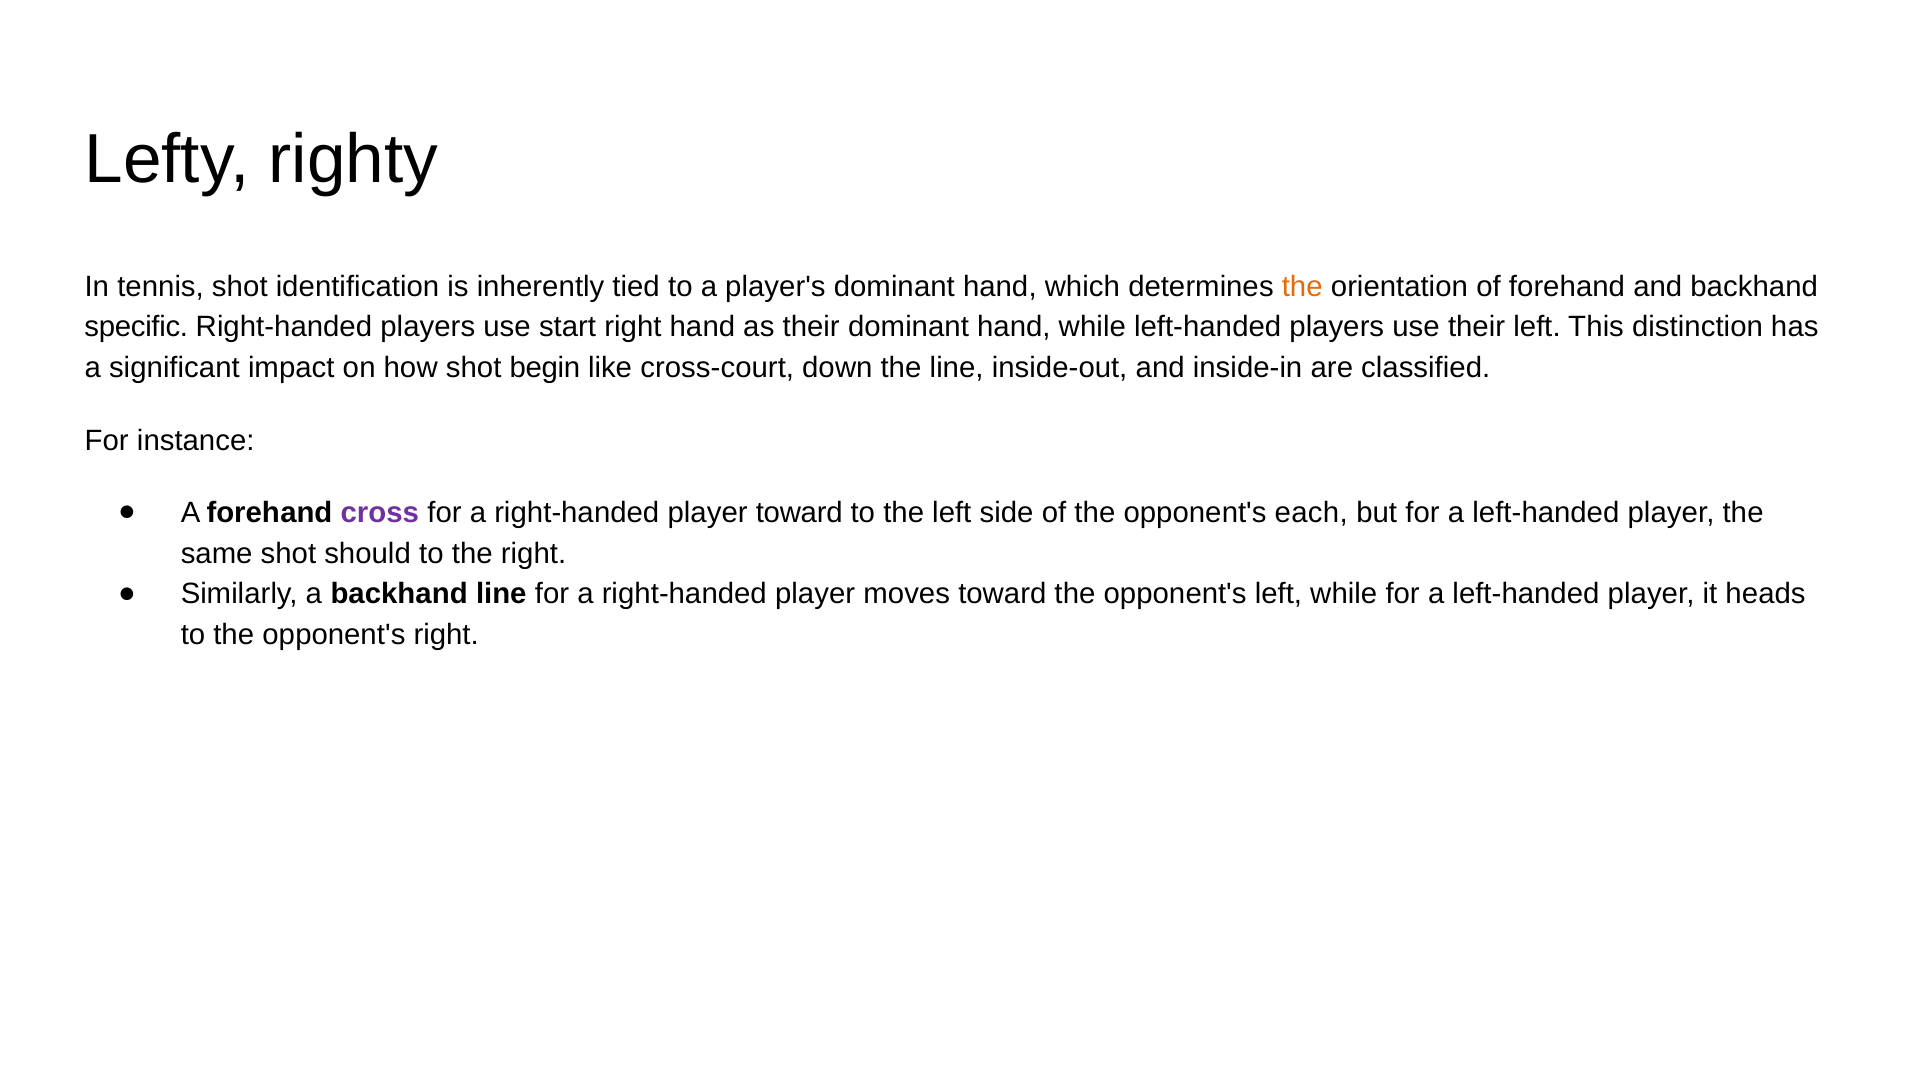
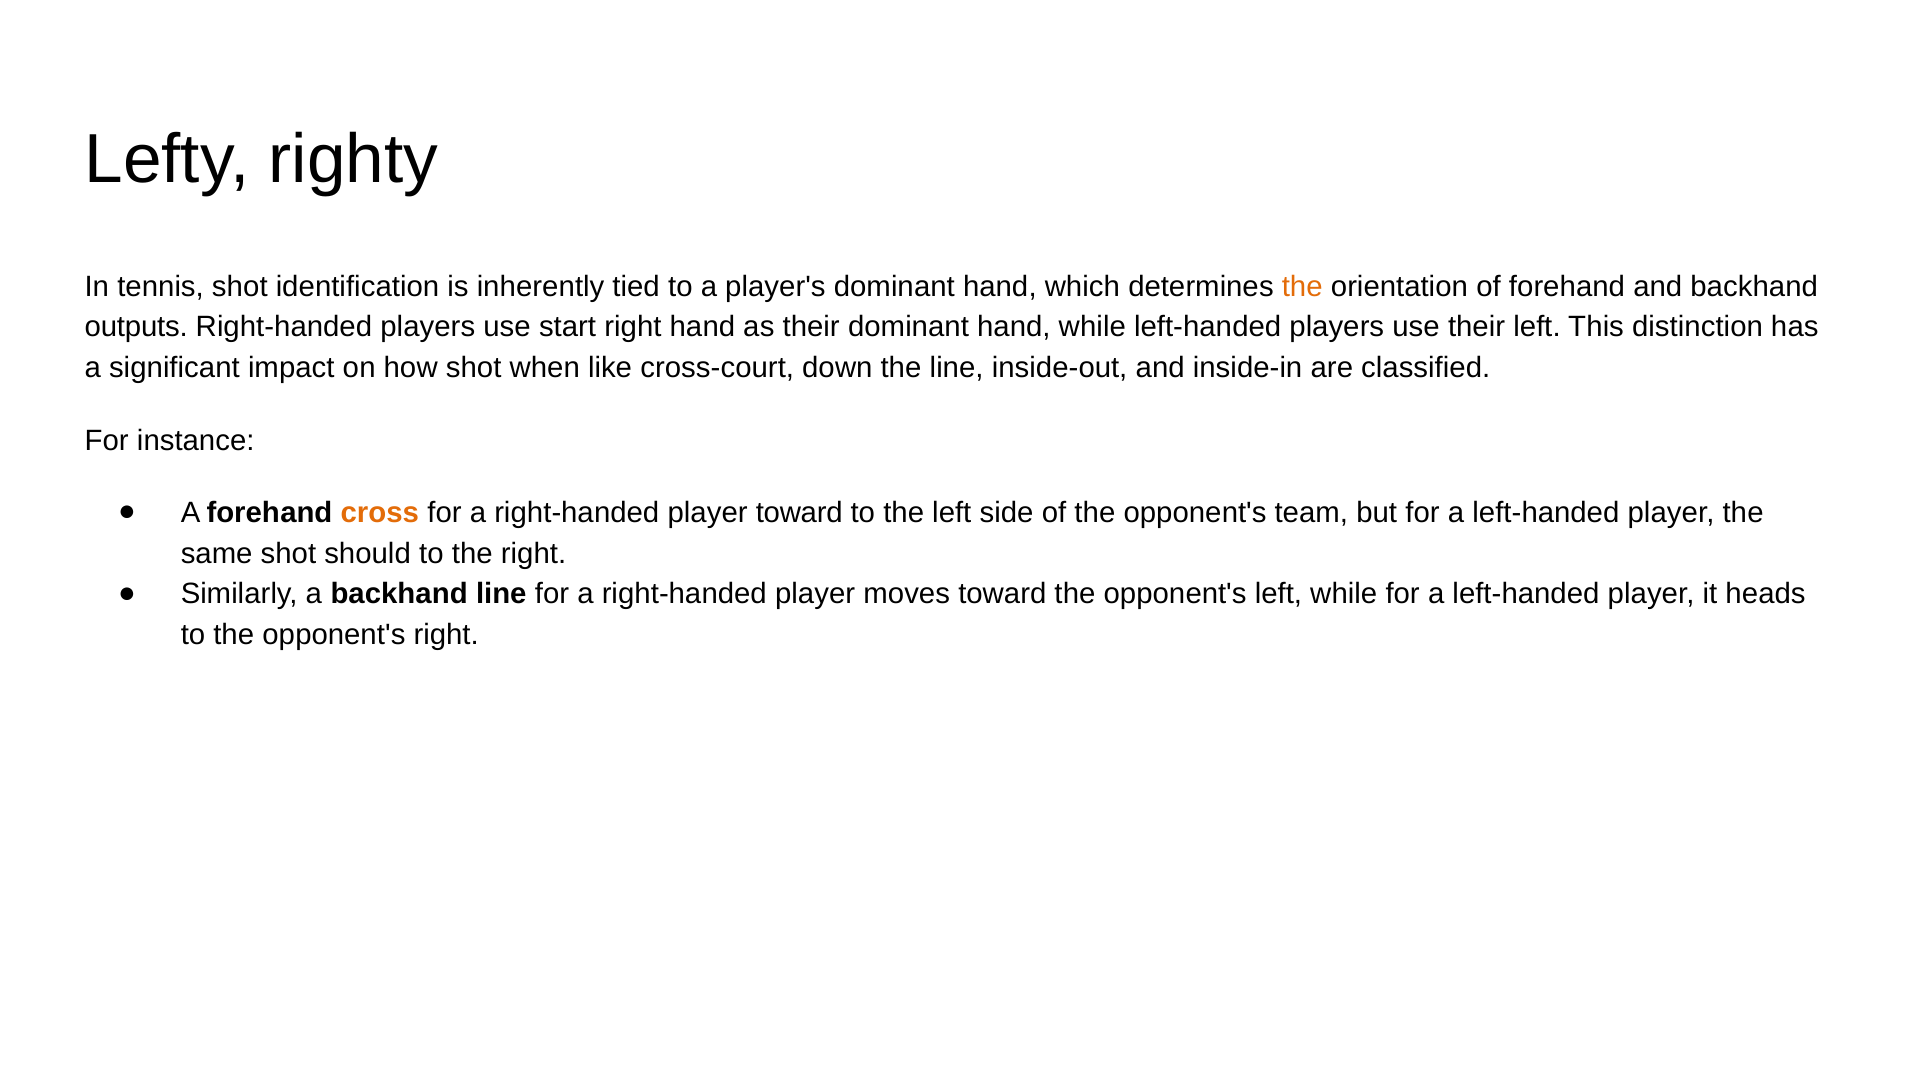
specific: specific -> outputs (136, 327)
begin: begin -> when (545, 368)
cross colour: purple -> orange (380, 513)
each: each -> team (1311, 513)
